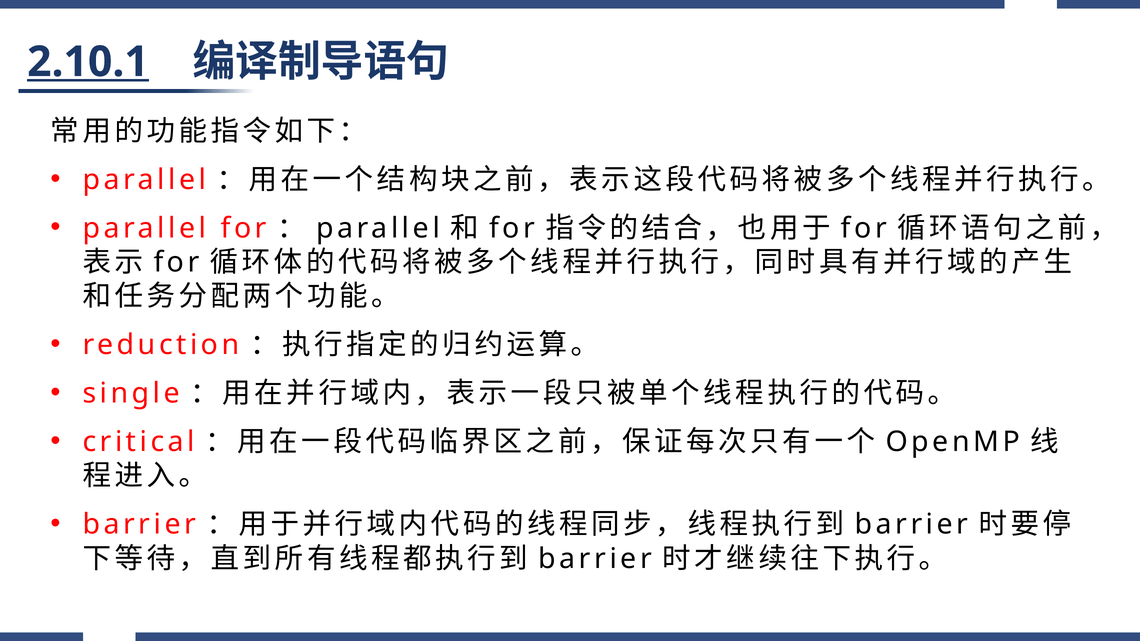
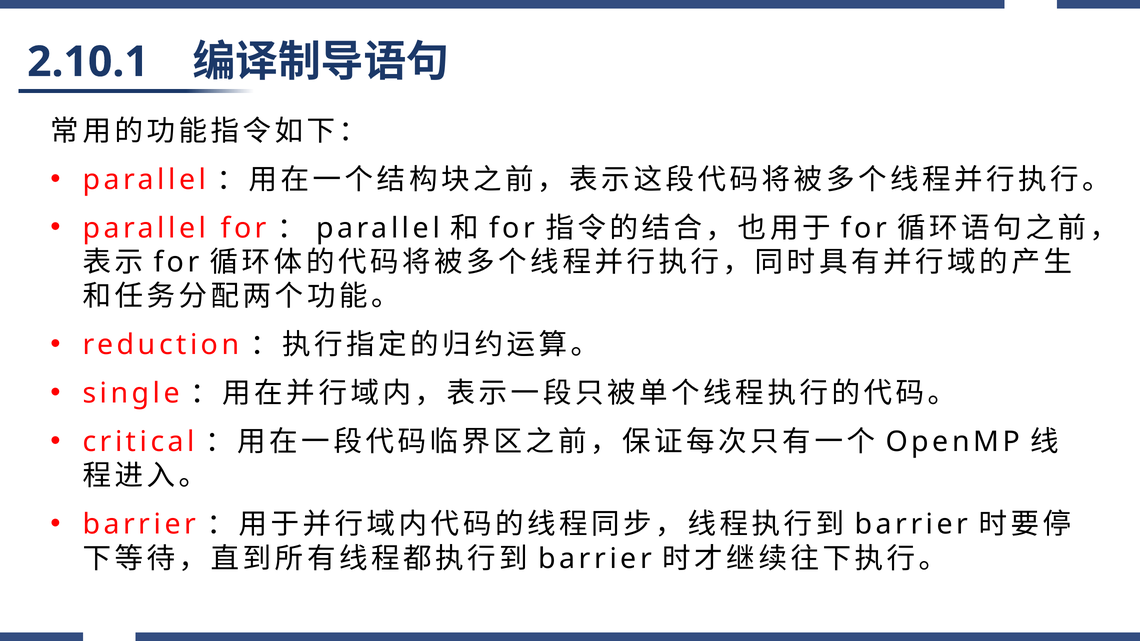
2.10.1 underline: present -> none (88, 62)
